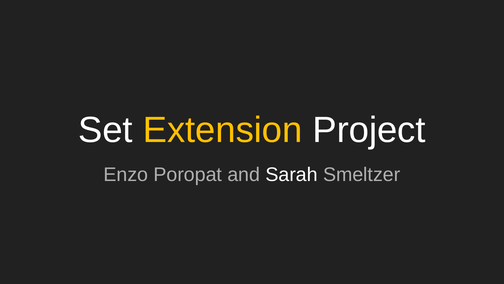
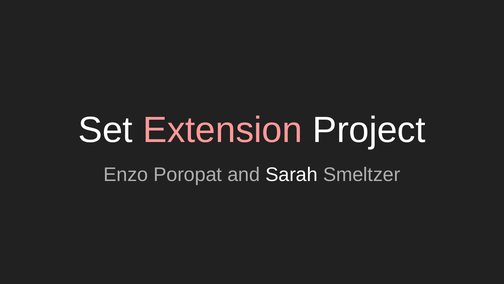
Extension colour: yellow -> pink (223, 130)
